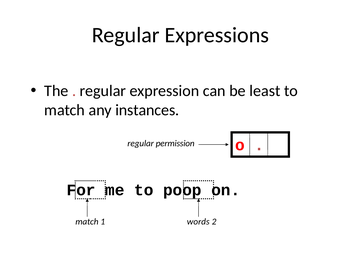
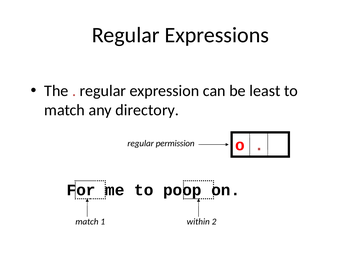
instances: instances -> directory (147, 110)
words: words -> within (198, 221)
